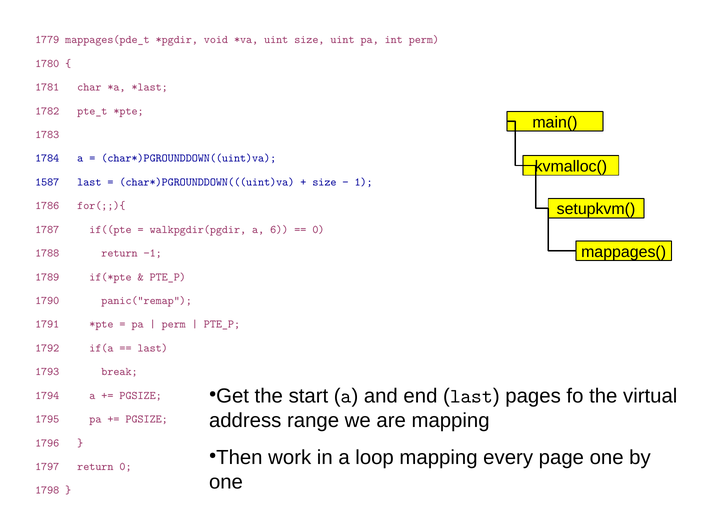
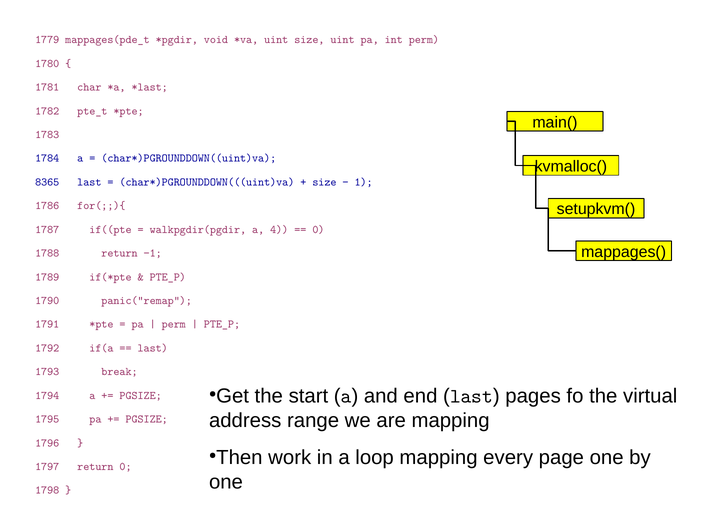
1587: 1587 -> 8365 (47, 182)
6: 6 -> 4 (279, 229)
